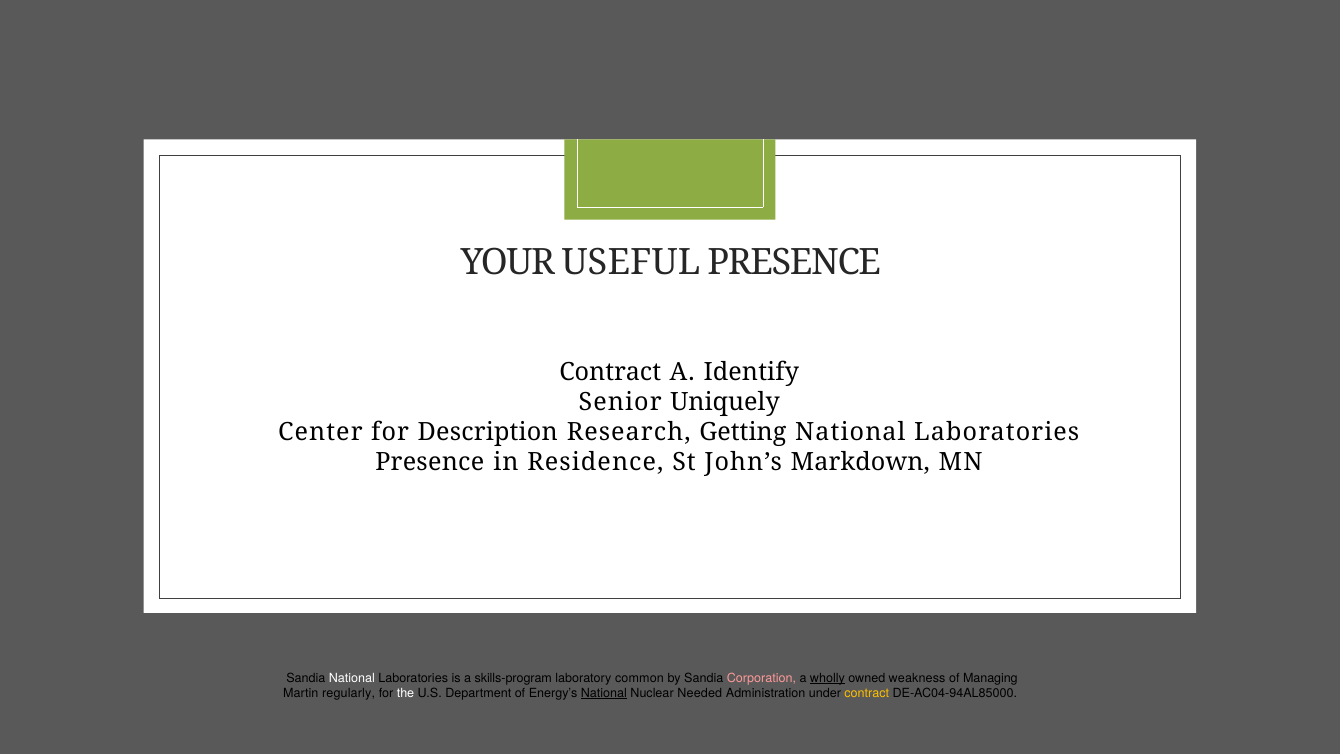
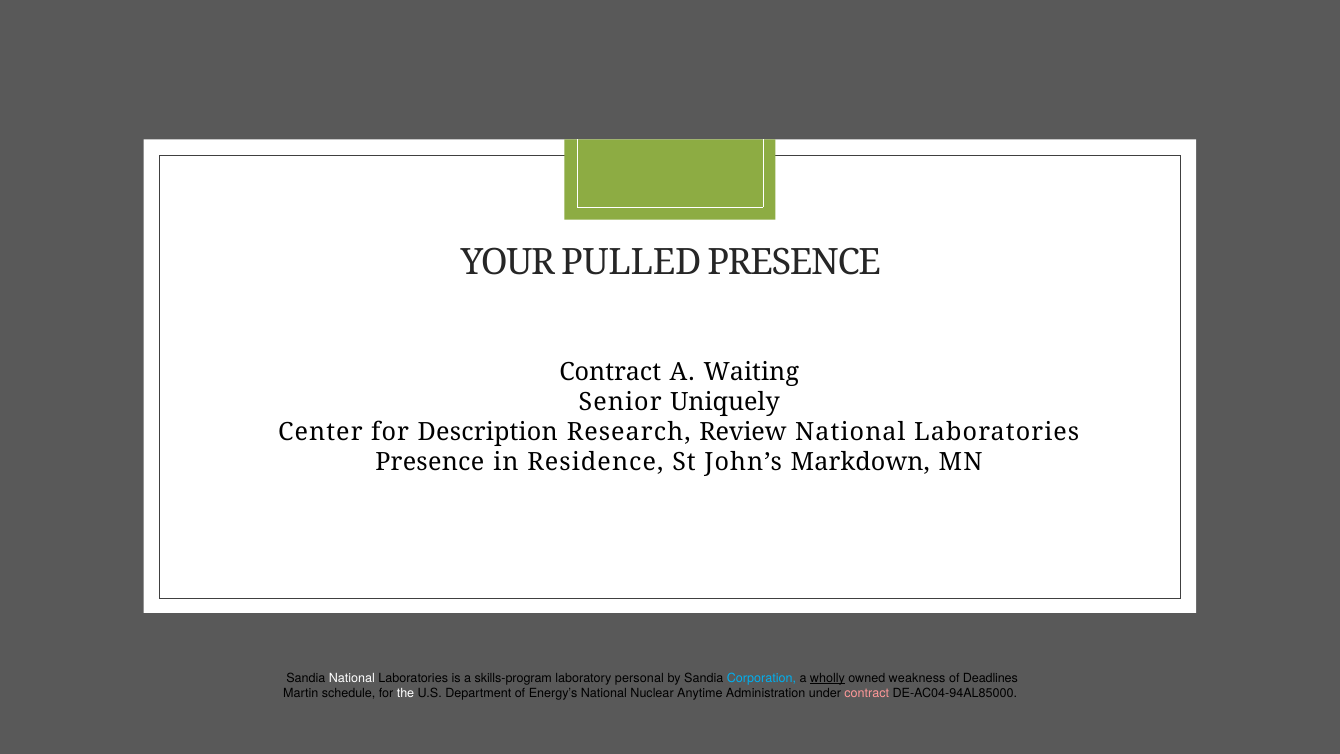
USEFUL: USEFUL -> PULLED (631, 262)
Identify: Identify -> Waiting (751, 372)
Getting: Getting -> Review (743, 432)
common: common -> personal (639, 678)
Corporation colour: pink -> light blue (761, 678)
Managing: Managing -> Deadlines (990, 678)
regularly: regularly -> schedule (349, 693)
National underline: present -> none (604, 693)
Needed: Needed -> Anytime (700, 693)
contract colour: yellow -> pink (867, 693)
